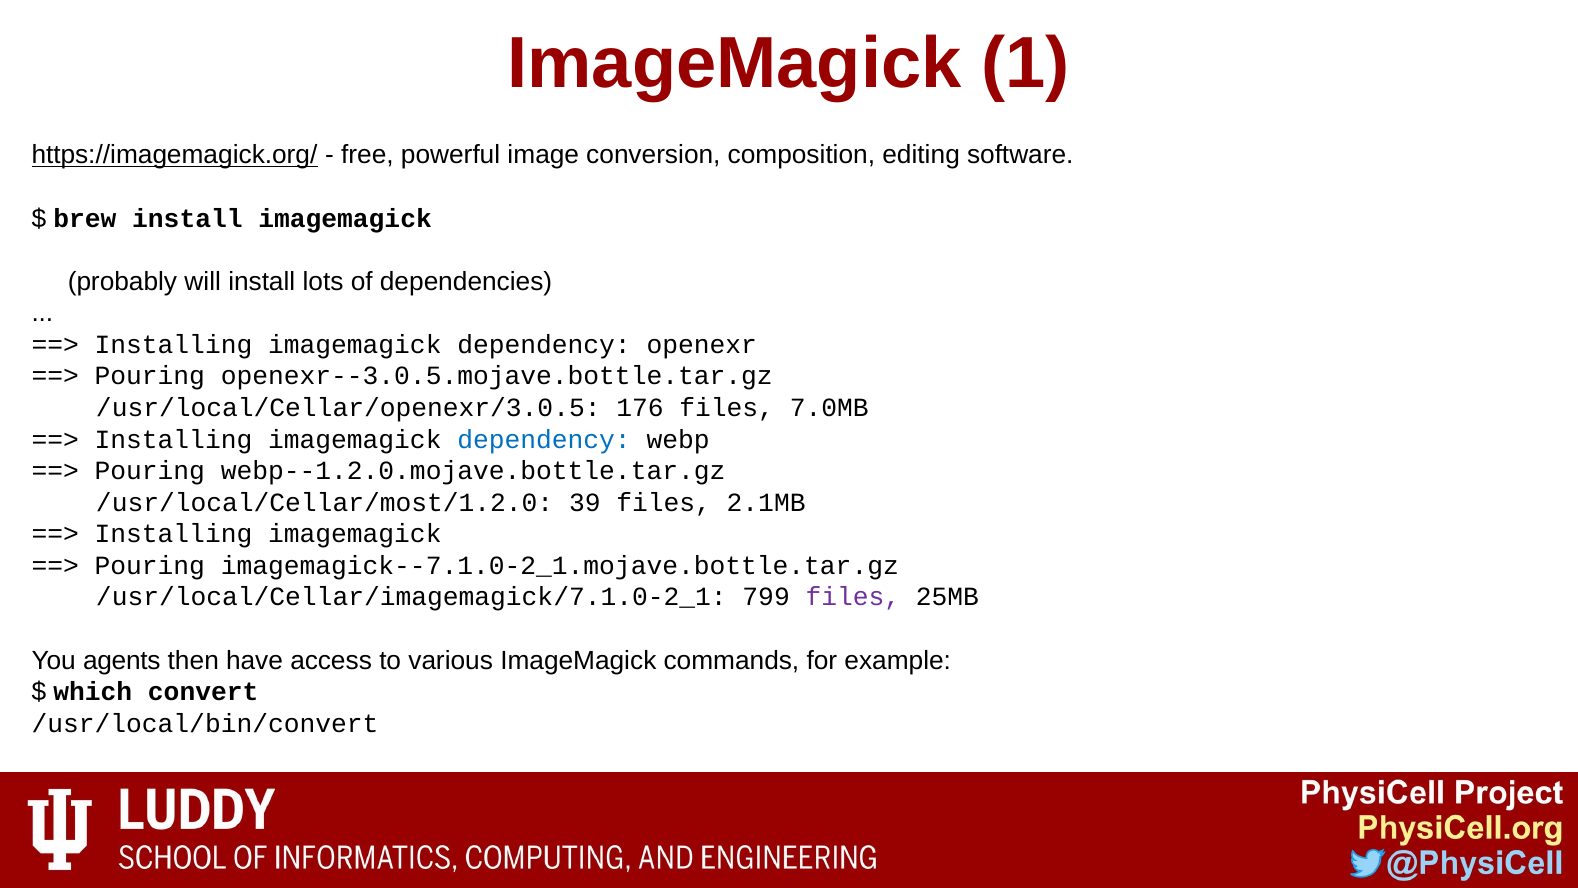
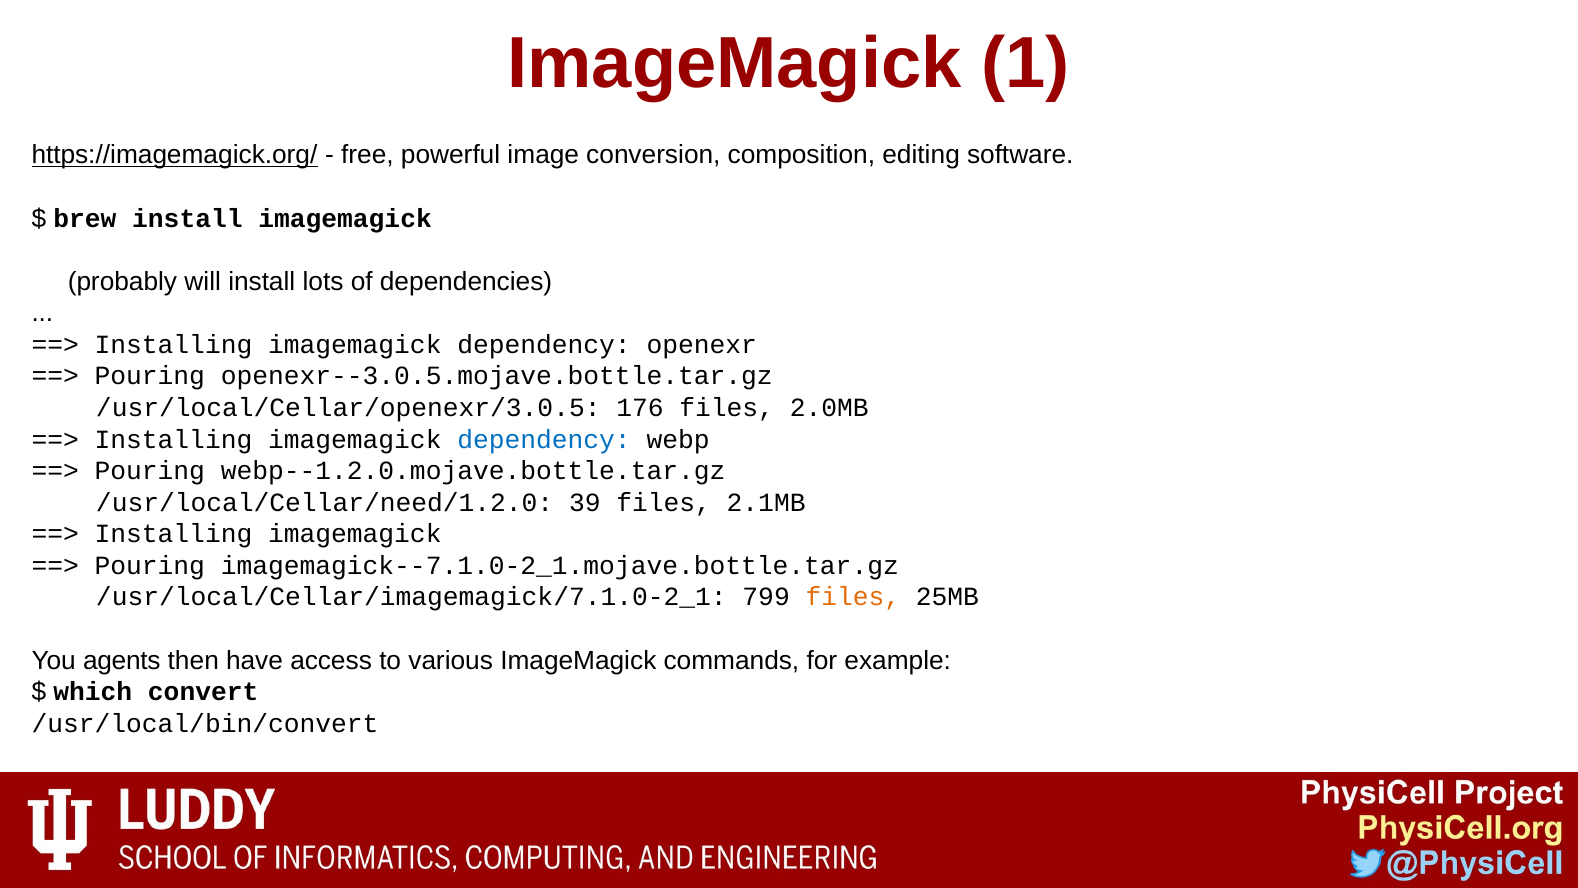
7.0MB: 7.0MB -> 2.0MB (829, 408)
/usr/local/Cellar/most/1.2.0: /usr/local/Cellar/most/1.2.0 -> /usr/local/Cellar/need/1.2.0 (325, 502)
files colour: purple -> orange (853, 597)
